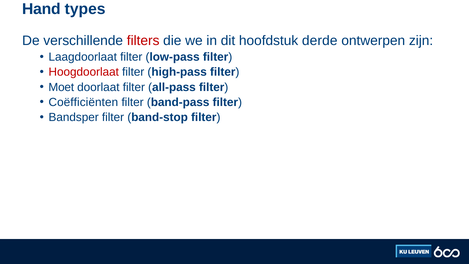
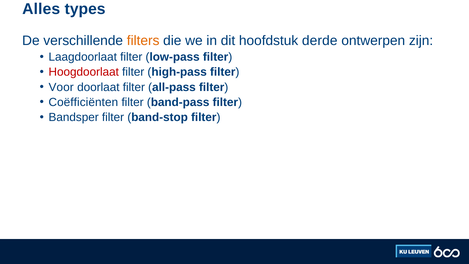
Hand: Hand -> Alles (41, 9)
filters colour: red -> orange (143, 41)
Moet: Moet -> Voor (61, 87)
